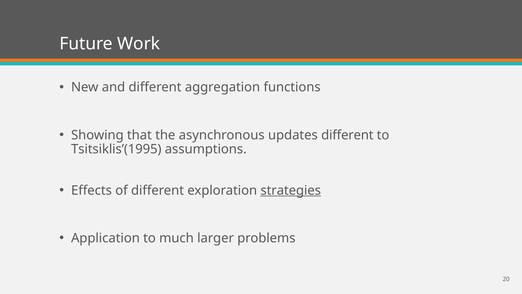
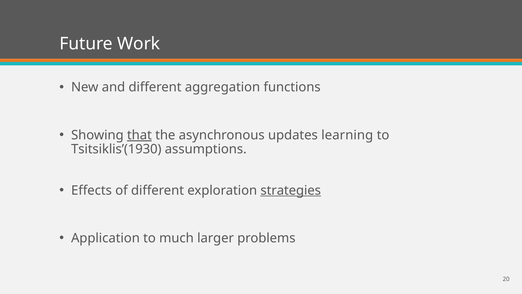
that underline: none -> present (139, 135)
updates different: different -> learning (347, 135)
Tsitsiklis’(1995: Tsitsiklis’(1995 -> Tsitsiklis’(1930 (116, 149)
